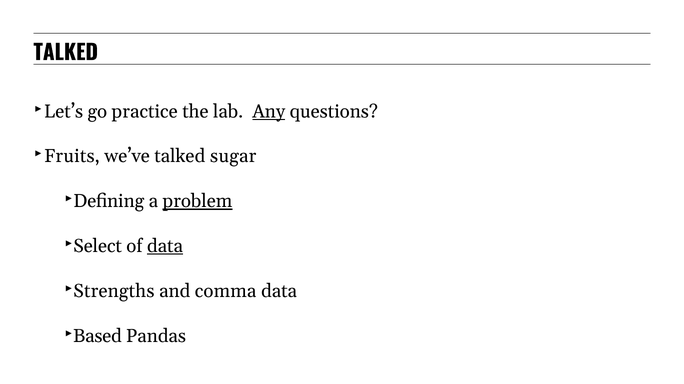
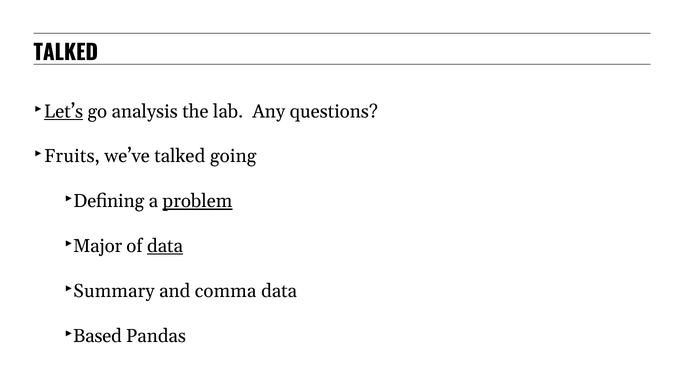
Let’s underline: none -> present (64, 111)
practice: practice -> analysis (145, 111)
Any underline: present -> none (269, 111)
sugar: sugar -> going (233, 156)
Select: Select -> Major (98, 246)
Strengths: Strengths -> Summary (114, 291)
